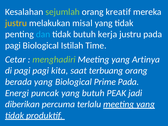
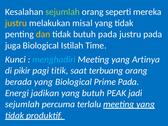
kreatif: kreatif -> seperti (118, 12)
dan colour: light blue -> yellow (43, 34)
butuh kerja: kerja -> pada (108, 34)
pagi: pagi -> juga (13, 45)
Cetar: Cetar -> Kunci (15, 59)
menghadiri colour: light green -> light blue (54, 59)
di pagi: pagi -> pikir (22, 71)
kita: kita -> titik (60, 71)
puncak: puncak -> jadikan (45, 93)
diberikan: diberikan -> sejumlah (22, 104)
